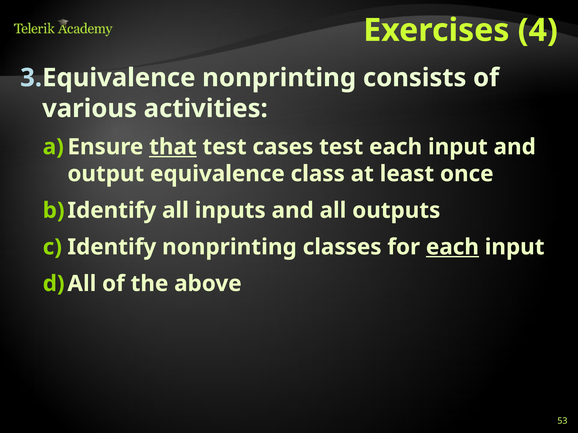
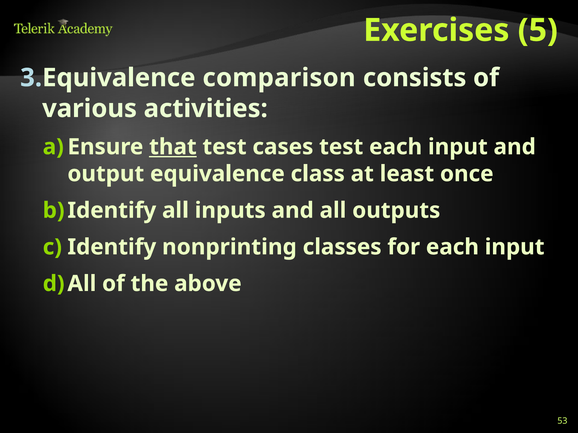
4: 4 -> 5 (538, 30)
nonprinting: nonprinting -> comparison (279, 78)
each underline: present -> none (452, 247)
